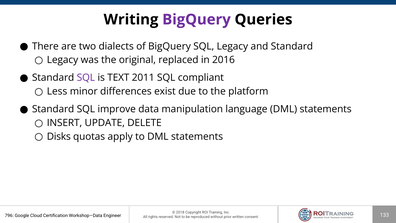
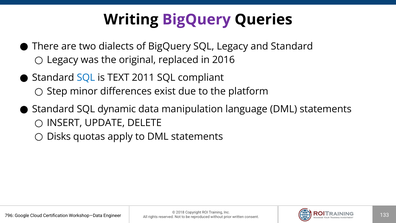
SQL colour: purple -> blue (86, 78)
Less: Less -> Step (57, 91)
improve: improve -> dynamic (117, 109)
